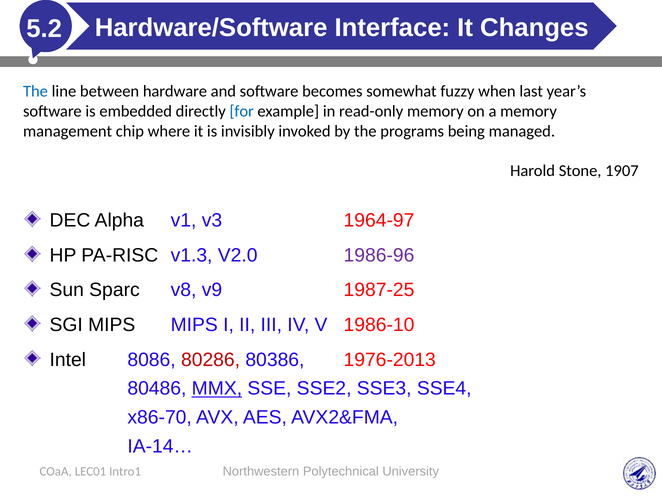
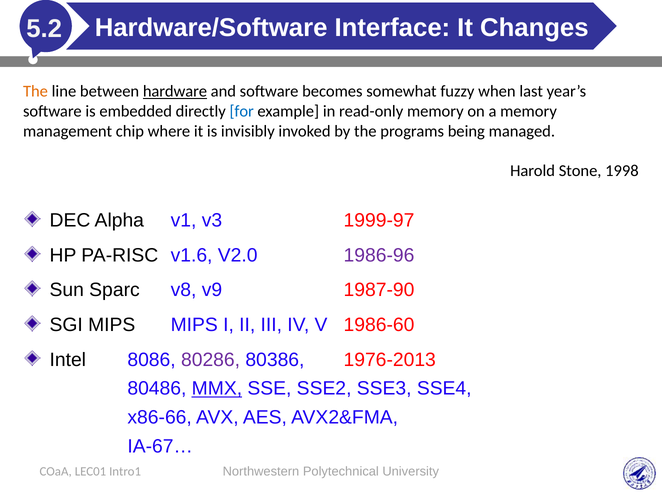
The colour: blue -> orange (35, 92)
hardware underline: none -> present (175, 92)
1907: 1907 -> 1998 (622, 171)
1964-97: 1964-97 -> 1999-97 (379, 221)
v1.3: v1.3 -> v1.6 (192, 255)
1987-25: 1987-25 -> 1987-90 (379, 290)
1986-10: 1986-10 -> 1986-60 (379, 325)
80286 colour: red -> purple (211, 360)
x86-70: x86-70 -> x86-66 (160, 418)
IA-14…: IA-14… -> IA-67… (160, 447)
